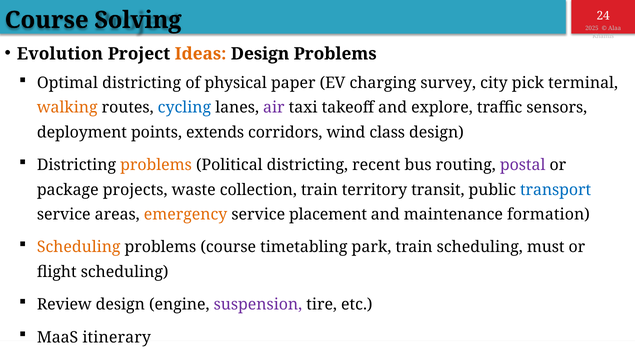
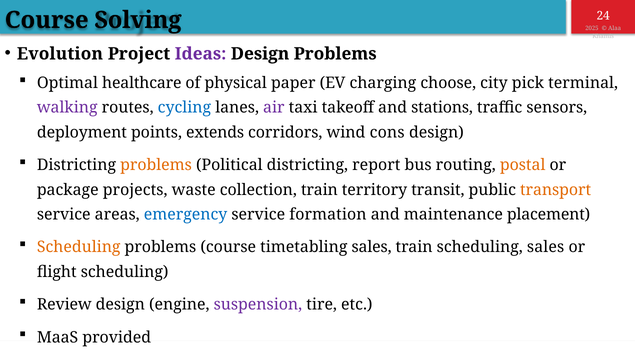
Ideas colour: orange -> purple (201, 54)
Optimal districting: districting -> healthcare (142, 83)
survey: survey -> choose (448, 83)
walking colour: orange -> purple (67, 108)
explore: explore -> stations (442, 108)
class: class -> cons (387, 132)
recent: recent -> report (376, 165)
postal colour: purple -> orange (523, 165)
transport colour: blue -> orange (556, 190)
emergency colour: orange -> blue (186, 215)
placement: placement -> formation (328, 215)
formation: formation -> placement (549, 215)
timetabling park: park -> sales (372, 247)
scheduling must: must -> sales (546, 247)
itinerary: itinerary -> provided (117, 337)
